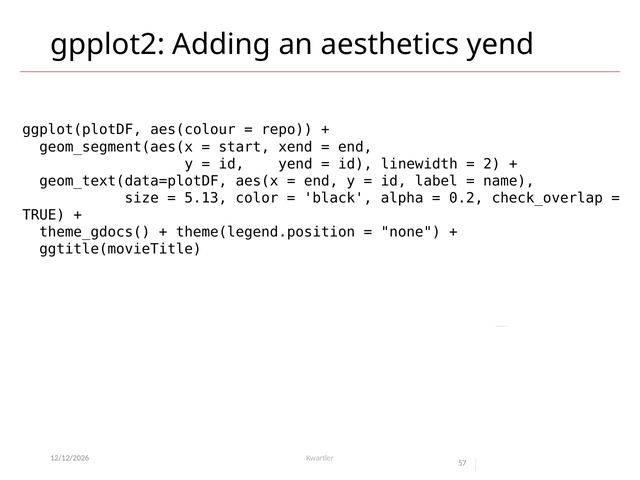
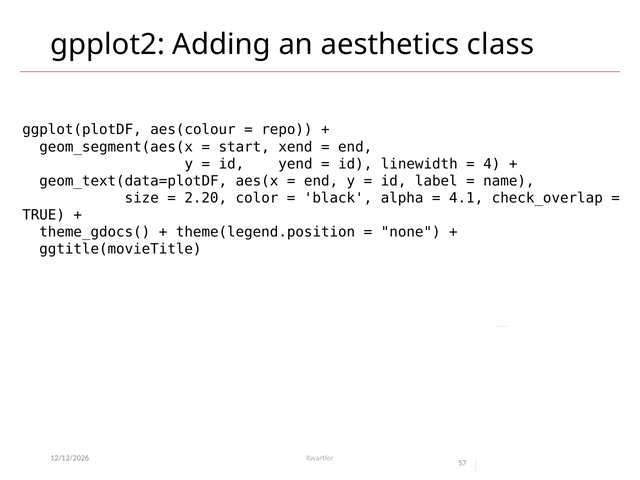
aesthetics yend: yend -> class (500, 44)
2: 2 -> 4 (492, 164)
5.13: 5.13 -> 2.20 (206, 198)
0.2: 0.2 -> 4.1 (466, 198)
